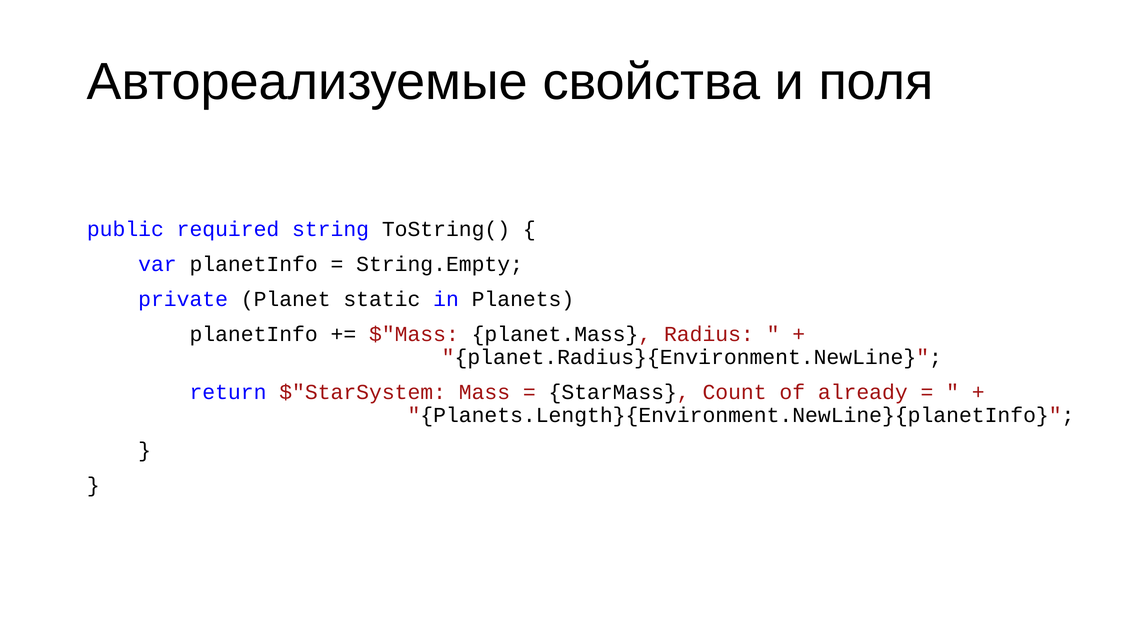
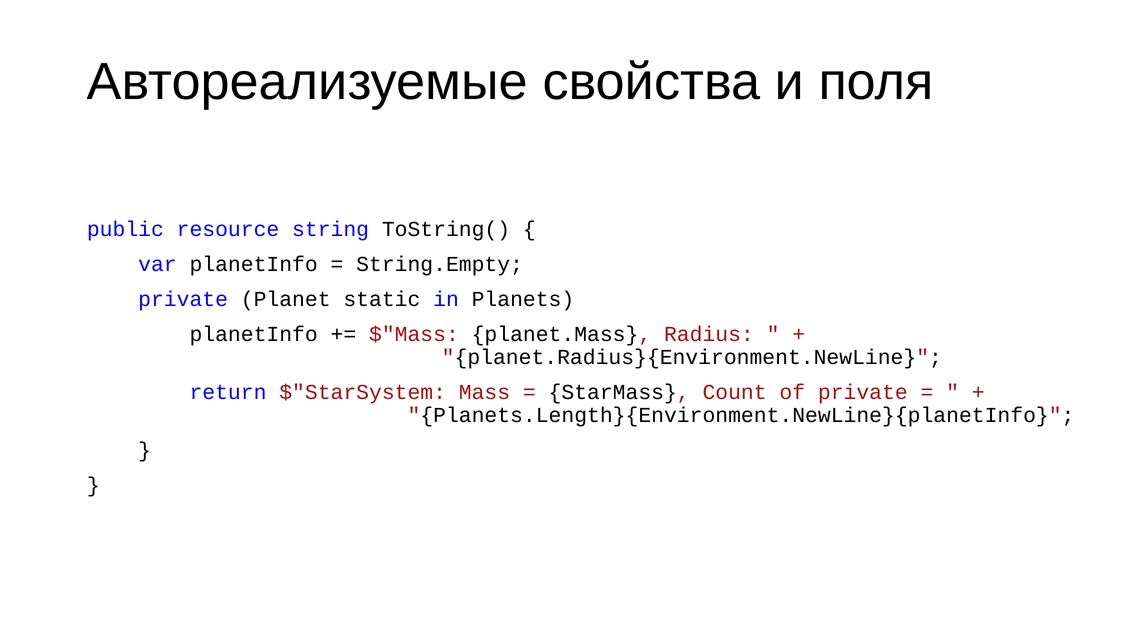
required: required -> resource (228, 229)
of already: already -> private (863, 392)
